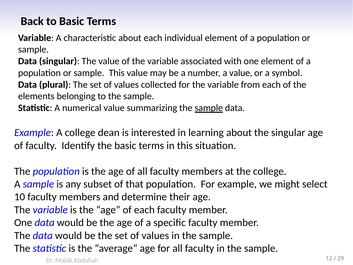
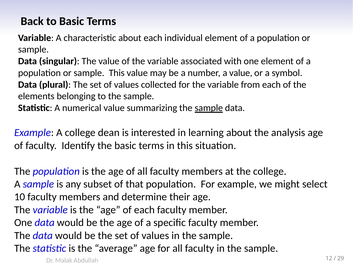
the singular: singular -> analysis (288, 133)
